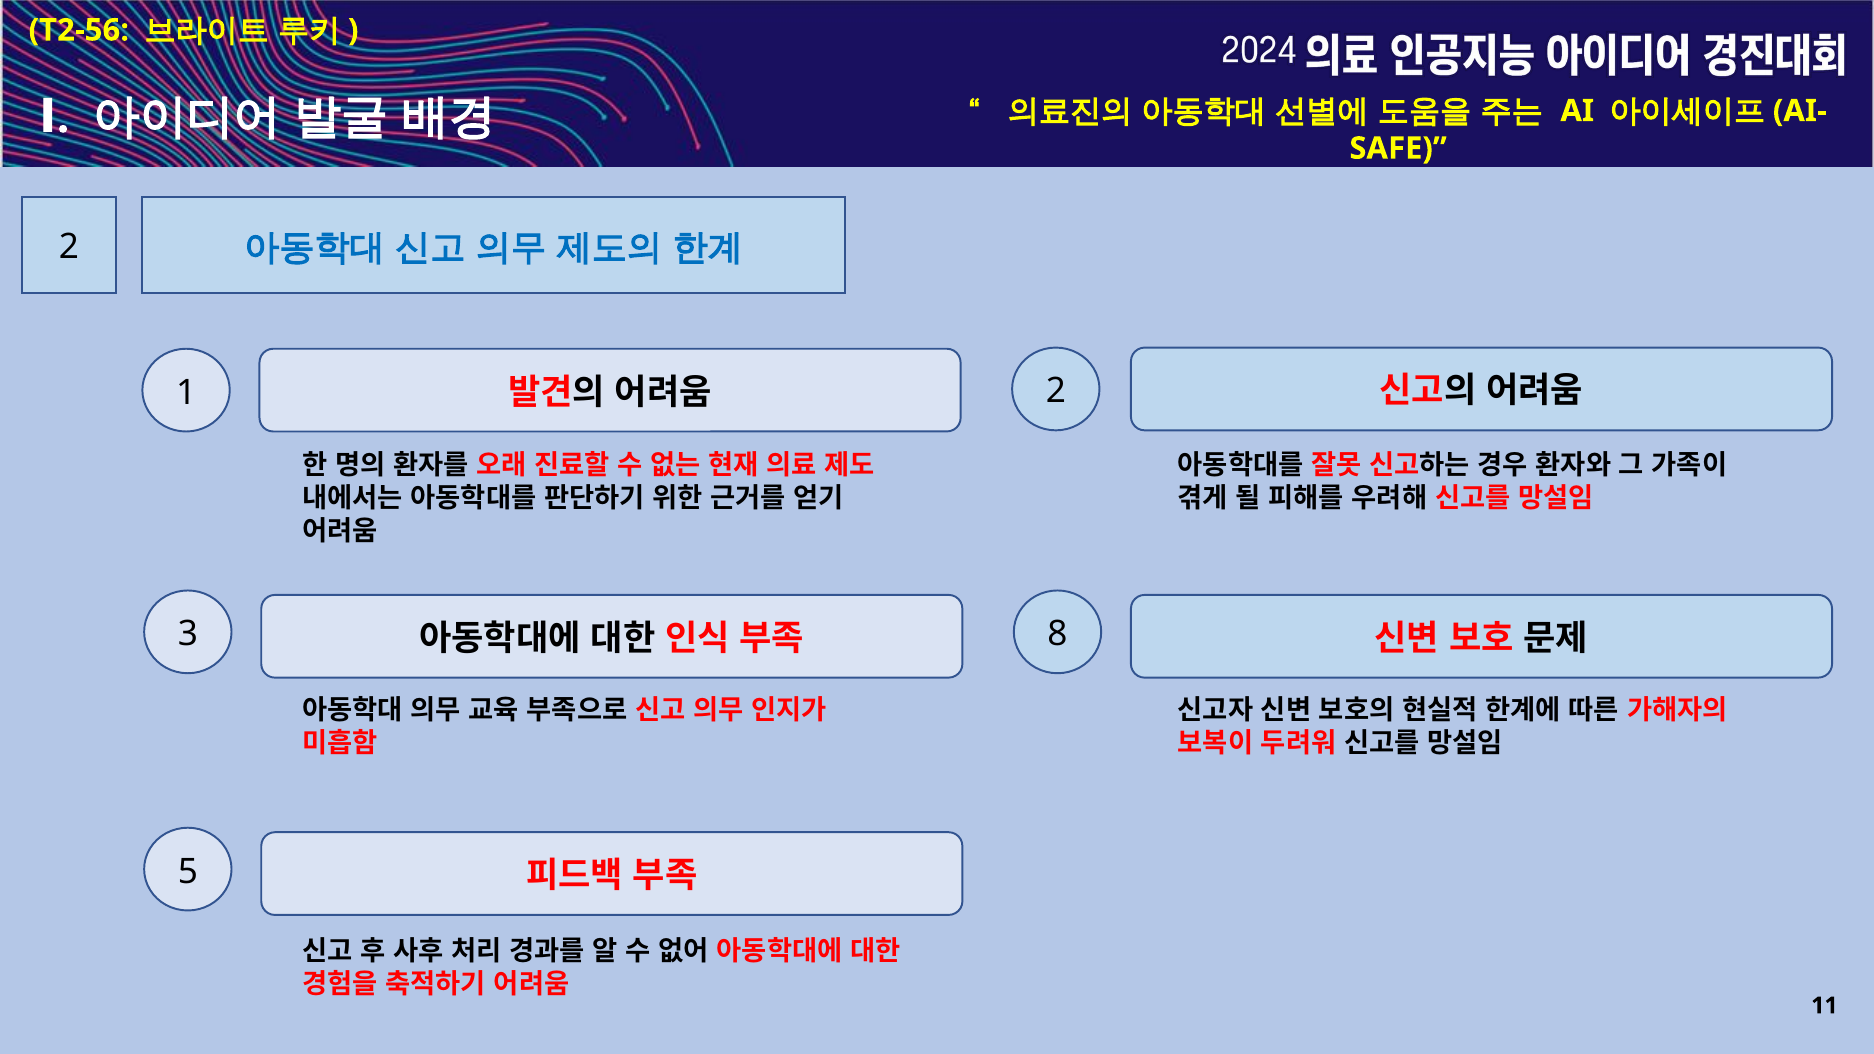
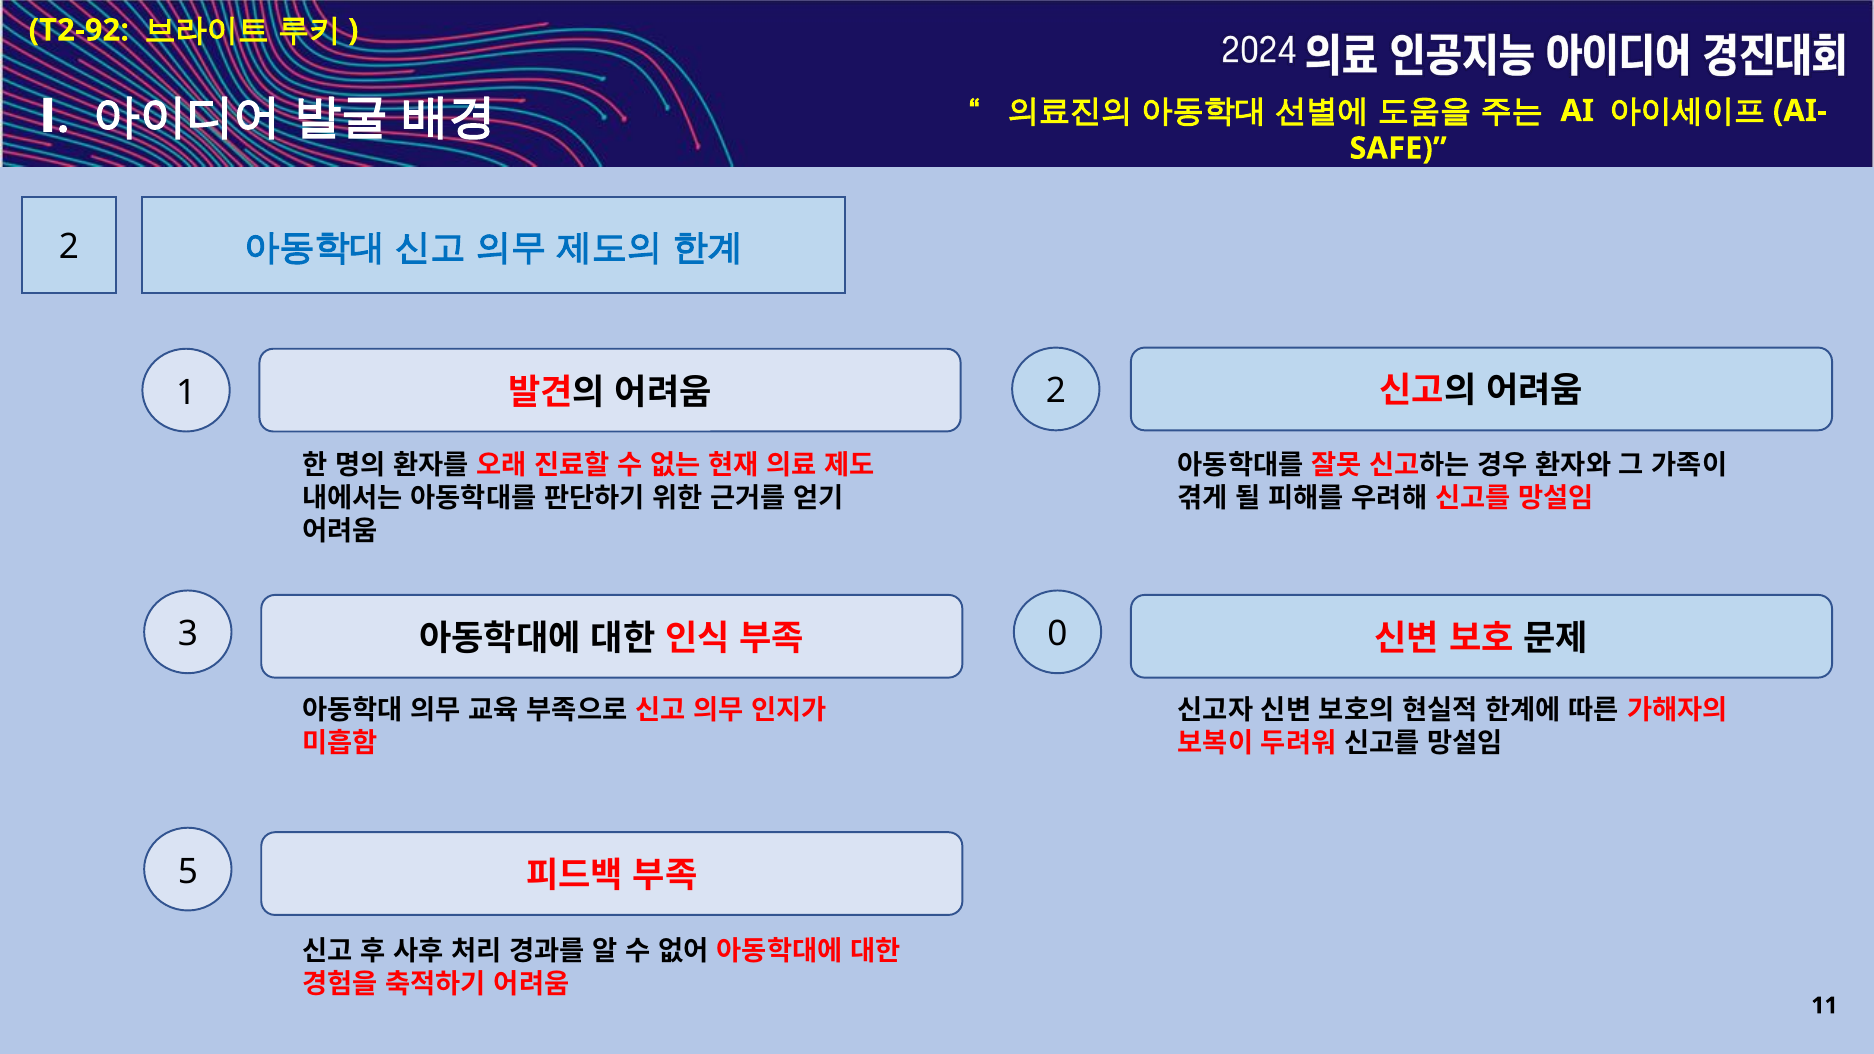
T2-56: T2-56 -> T2-92 (79, 30)
8: 8 -> 0 (1058, 634)
